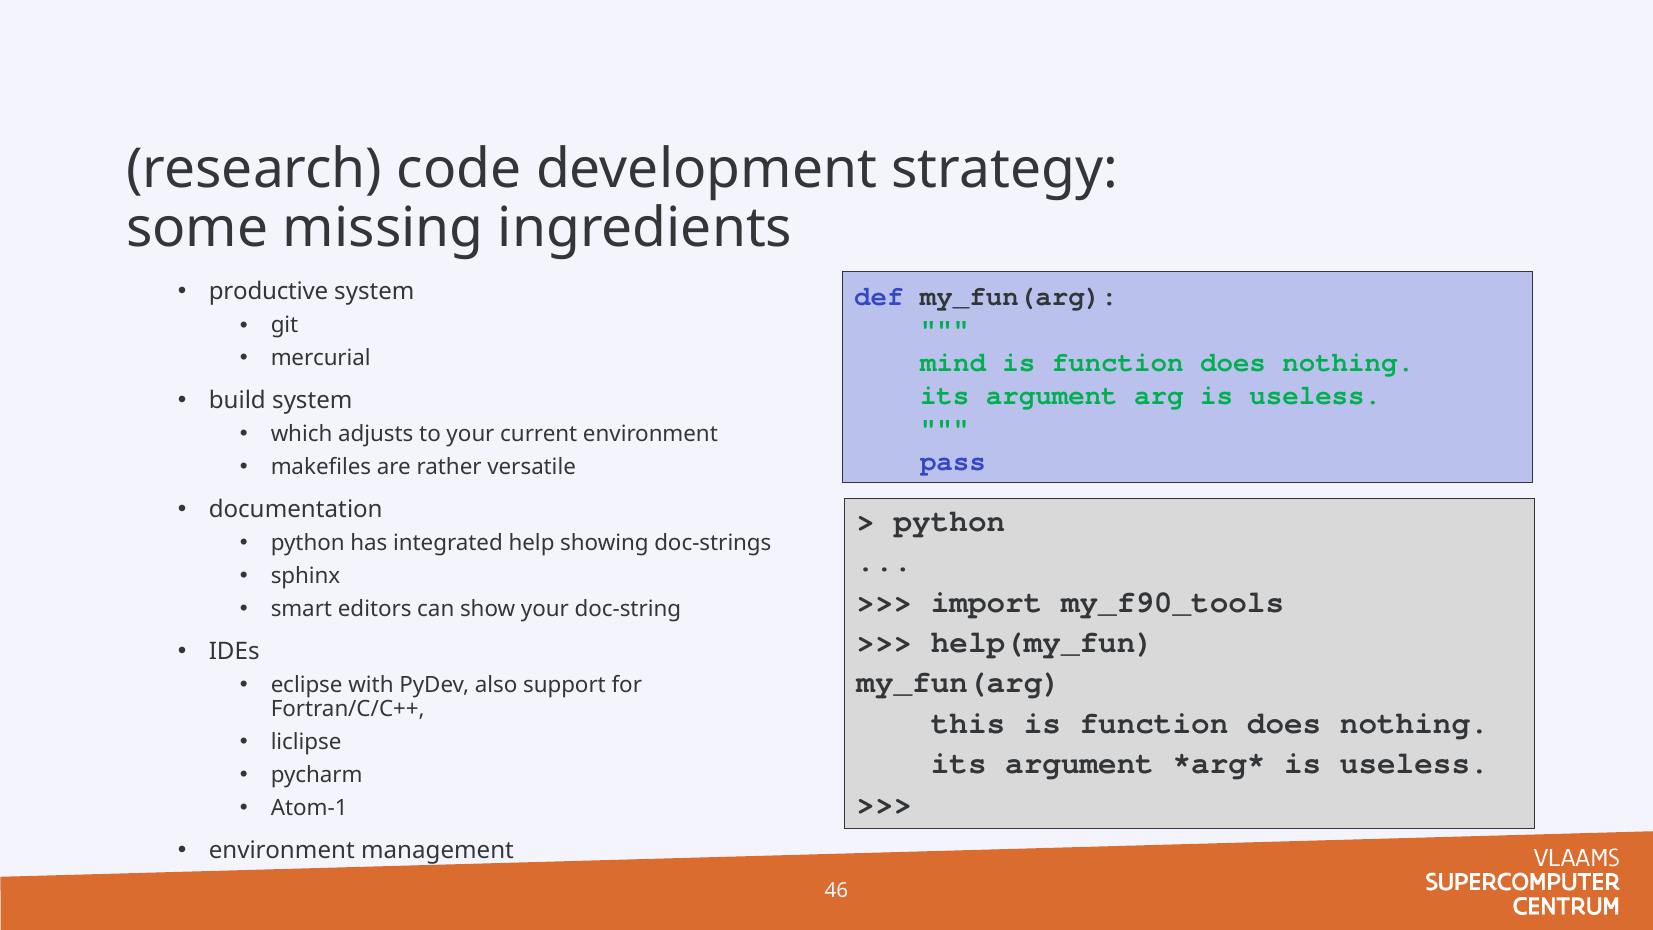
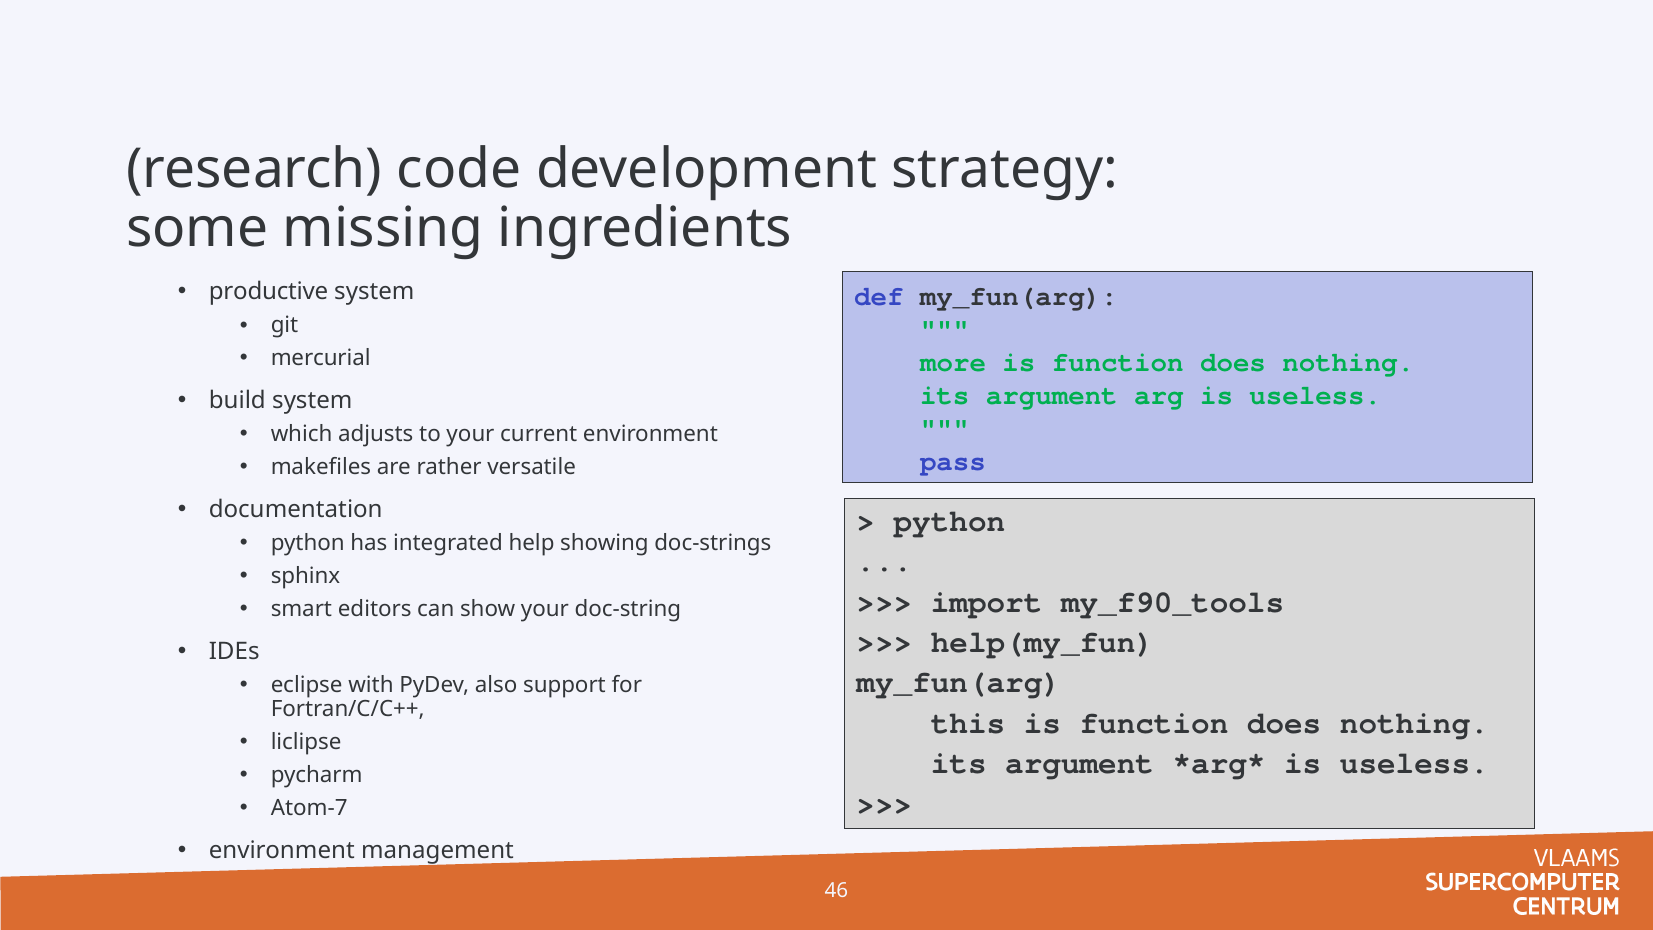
mind: mind -> more (953, 362)
Atom-1: Atom-1 -> Atom-7 (309, 808)
